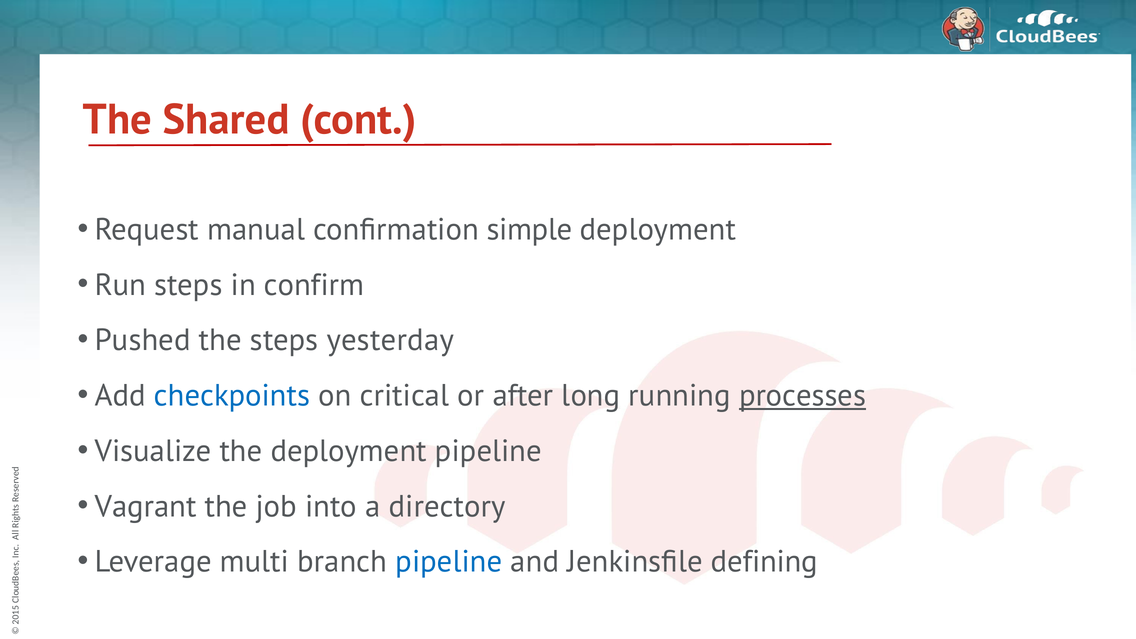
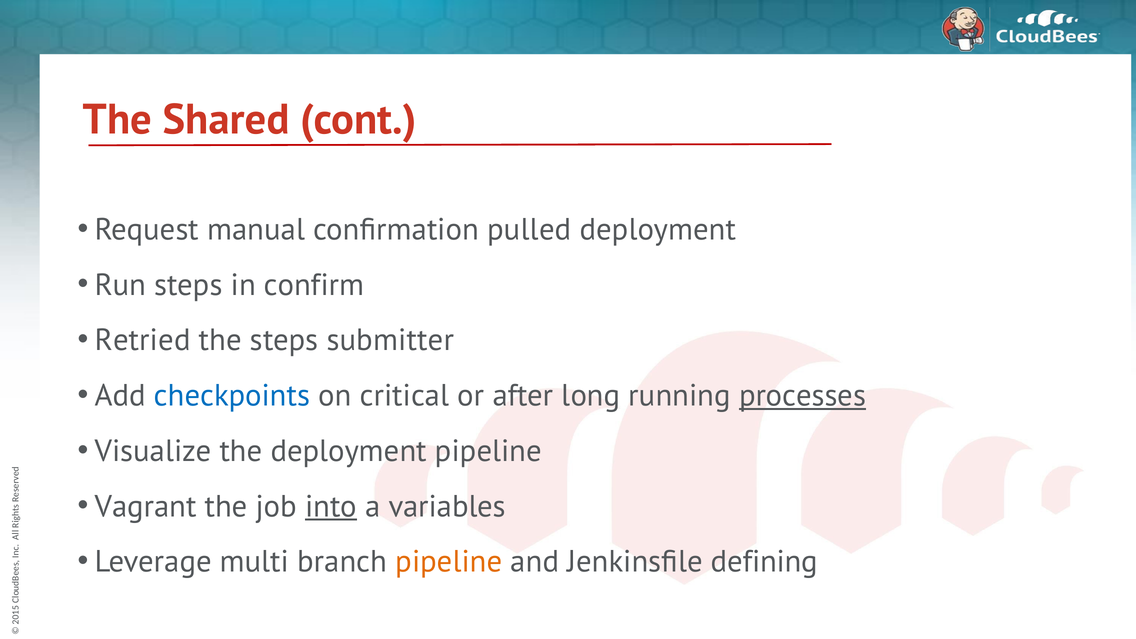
simple: simple -> pulled (529, 230)
Pushed: Pushed -> Retried (143, 340)
yesterday: yesterday -> submitter (390, 340)
into underline: none -> present (331, 506)
directory: directory -> variables (447, 506)
pipeline colour: blue -> orange (449, 562)
